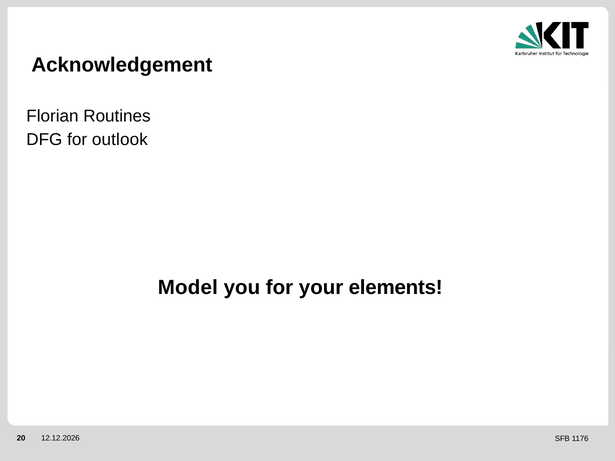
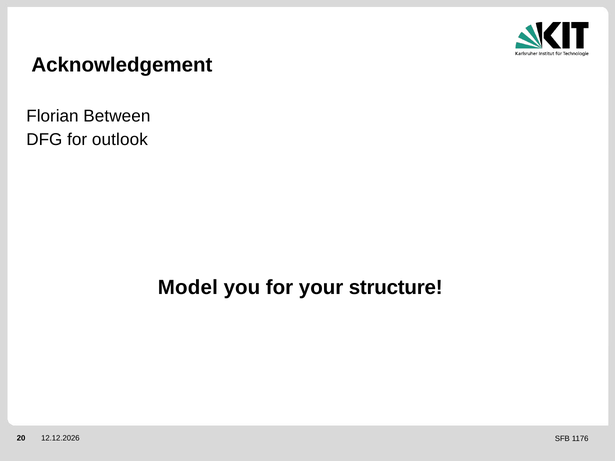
Routines: Routines -> Between (117, 116)
elements: elements -> structure (396, 288)
